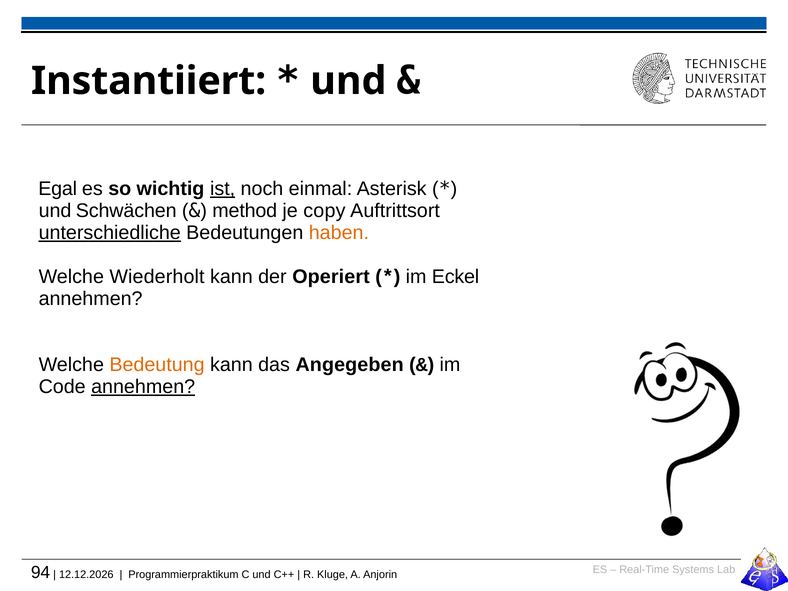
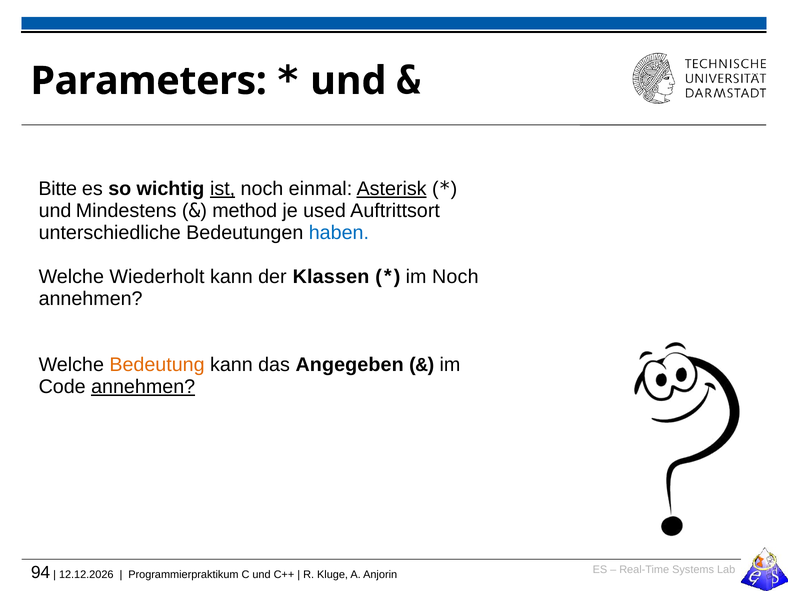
Instantiiert: Instantiiert -> Parameters (149, 81)
Egal: Egal -> Bitte (58, 189)
Asterisk underline: none -> present (392, 189)
Schwächen: Schwächen -> Mindestens (126, 211)
copy: copy -> used (325, 211)
unterschiedliche underline: present -> none (110, 233)
haben colour: orange -> blue (339, 233)
Operiert: Operiert -> Klassen (331, 277)
im Eckel: Eckel -> Noch (455, 277)
